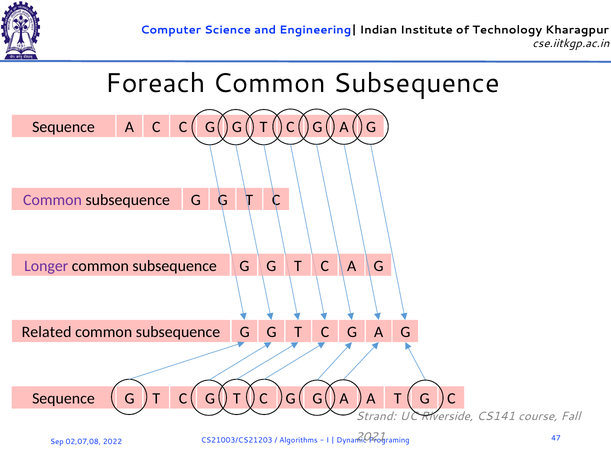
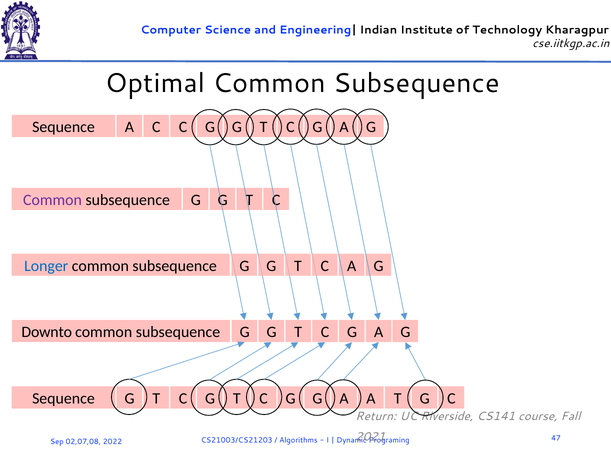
Foreach: Foreach -> Optimal (155, 83)
Longer colour: purple -> blue (46, 266)
Related: Related -> Downto (47, 332)
Strand: Strand -> Return (376, 417)
